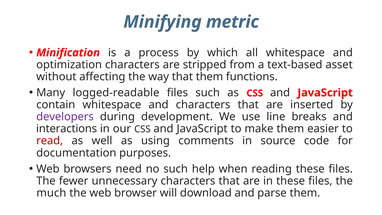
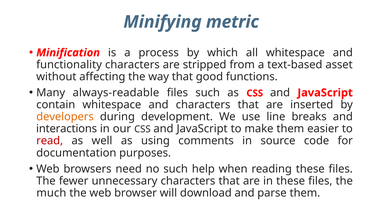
optimization: optimization -> functionality (69, 65)
that them: them -> good (209, 77)
logged-readable: logged-readable -> always-readable (116, 93)
developers colour: purple -> orange (65, 117)
